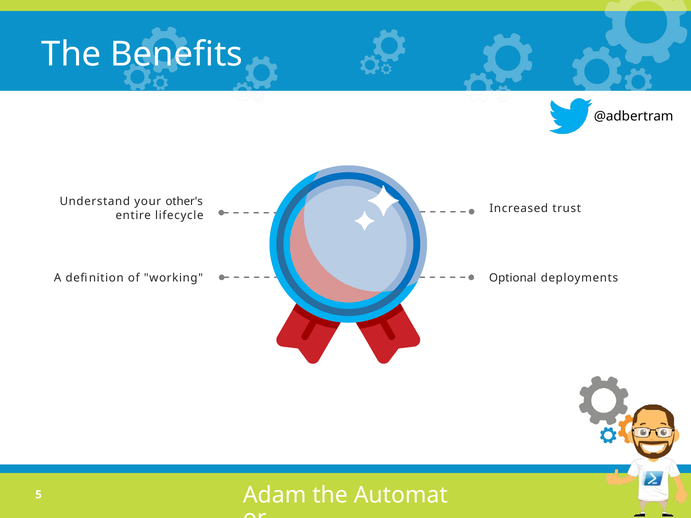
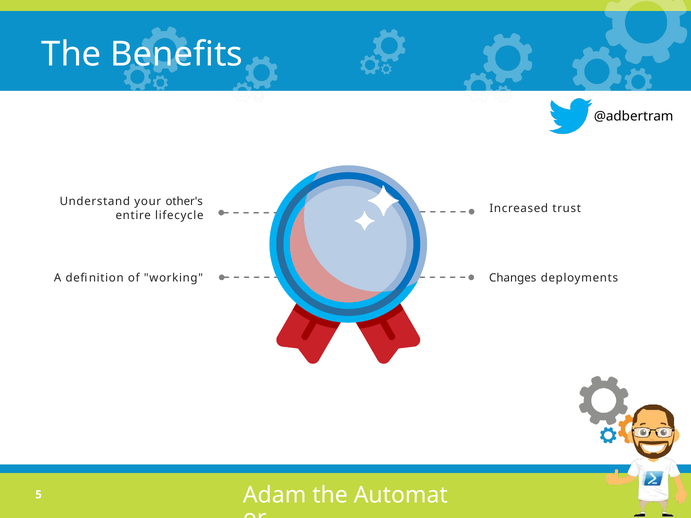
Optional: Optional -> Changes (513, 278)
